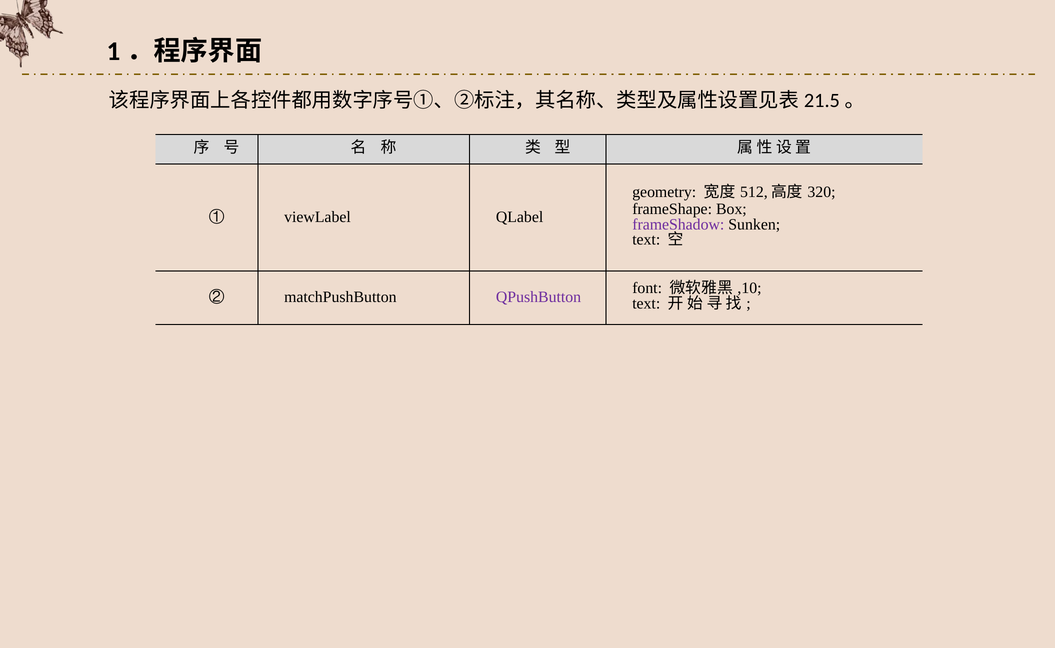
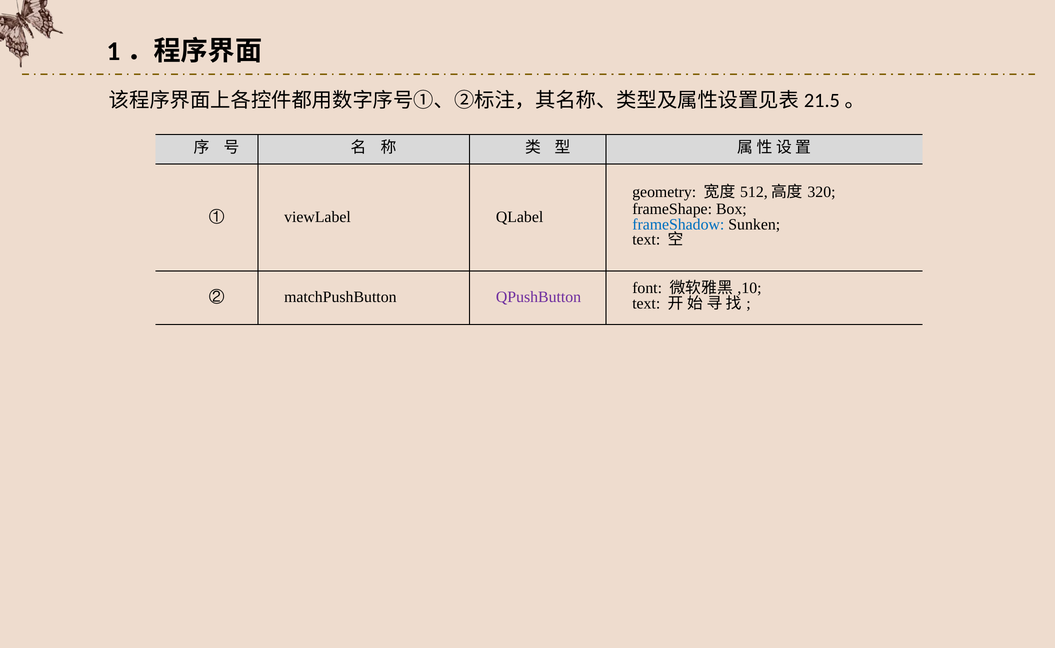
frameShadow colour: purple -> blue (678, 225)
